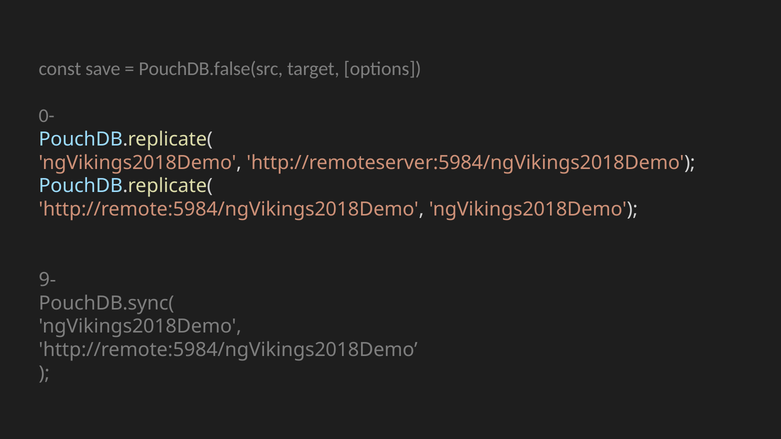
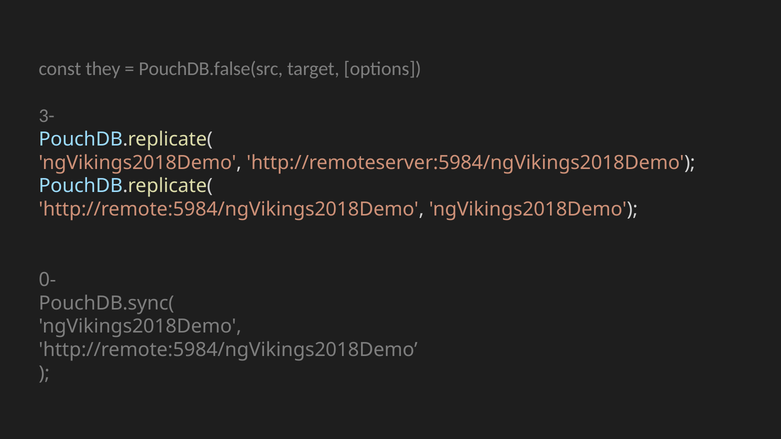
save: save -> they (103, 69)
0-: 0- -> 3- (47, 116)
9-: 9- -> 0- (47, 280)
